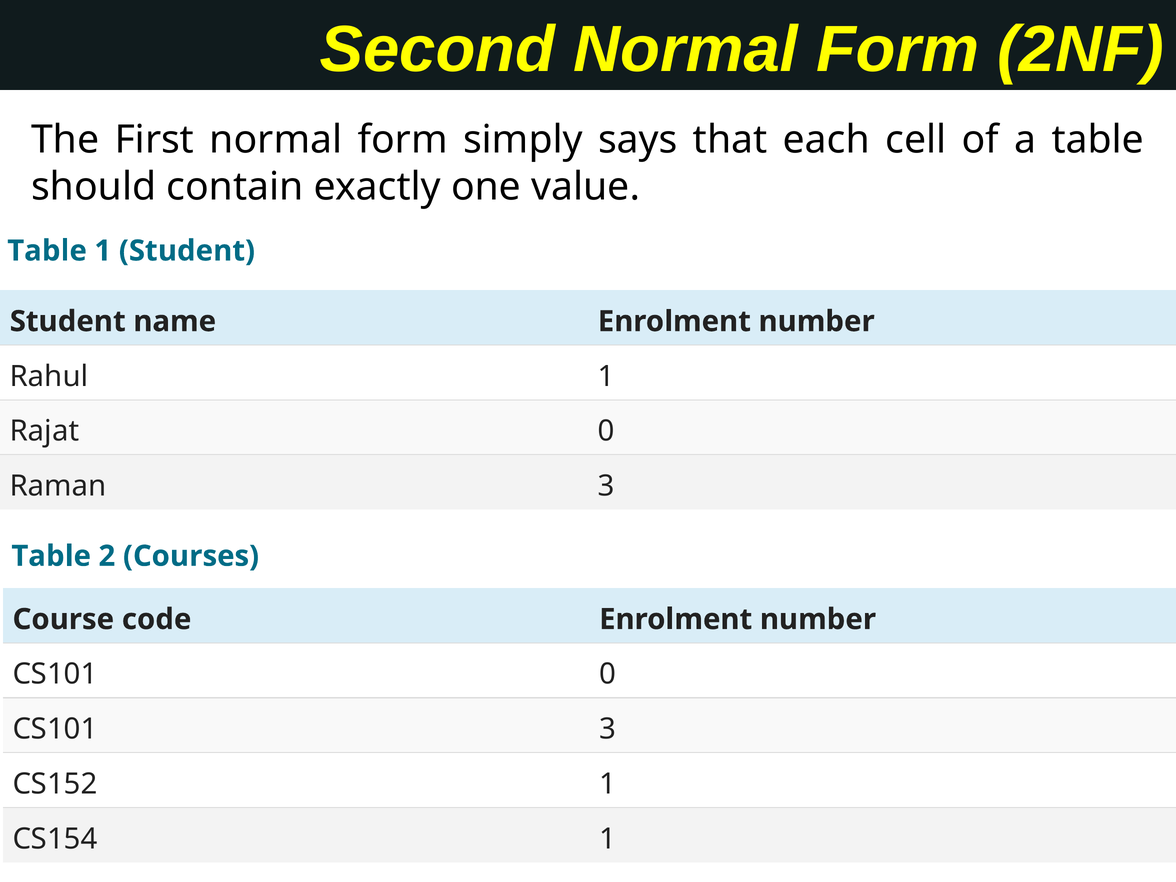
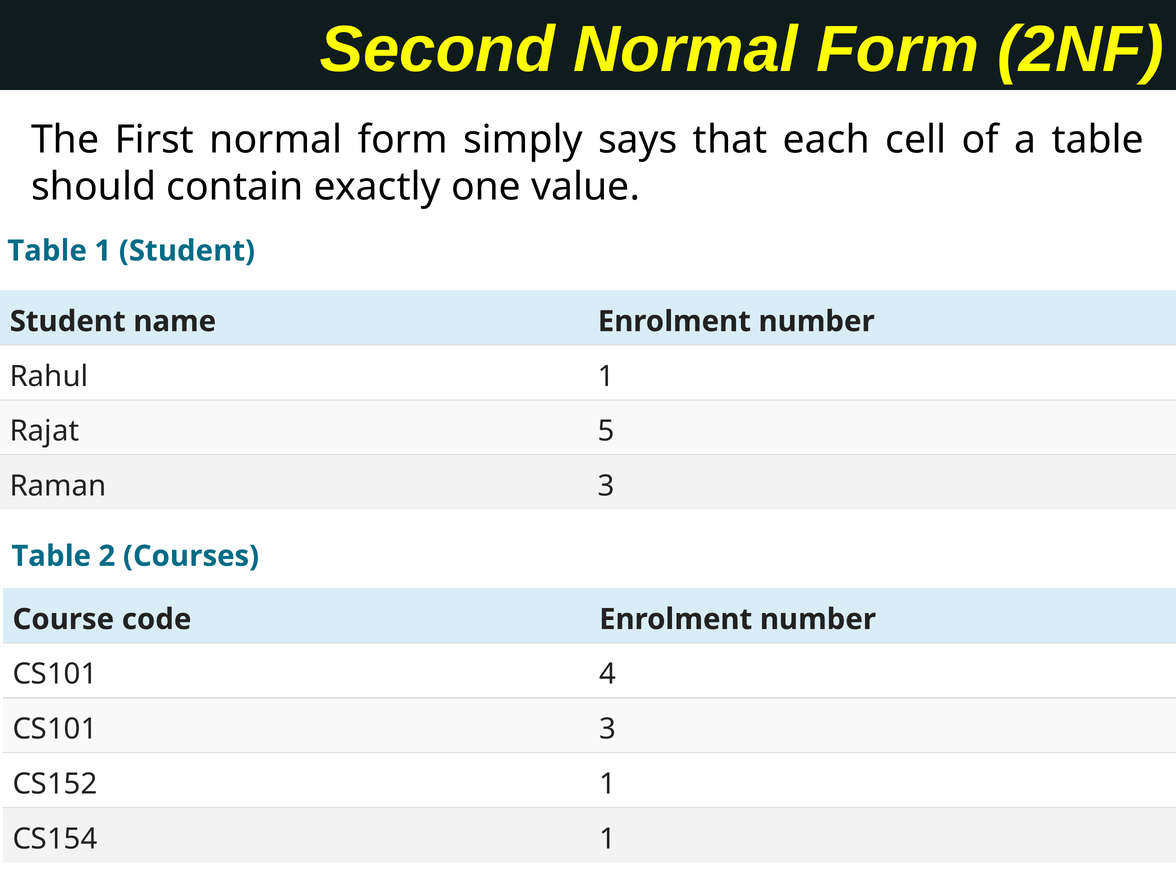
Rajat 0: 0 -> 5 (606, 431)
CS101 0: 0 -> 4 (608, 674)
